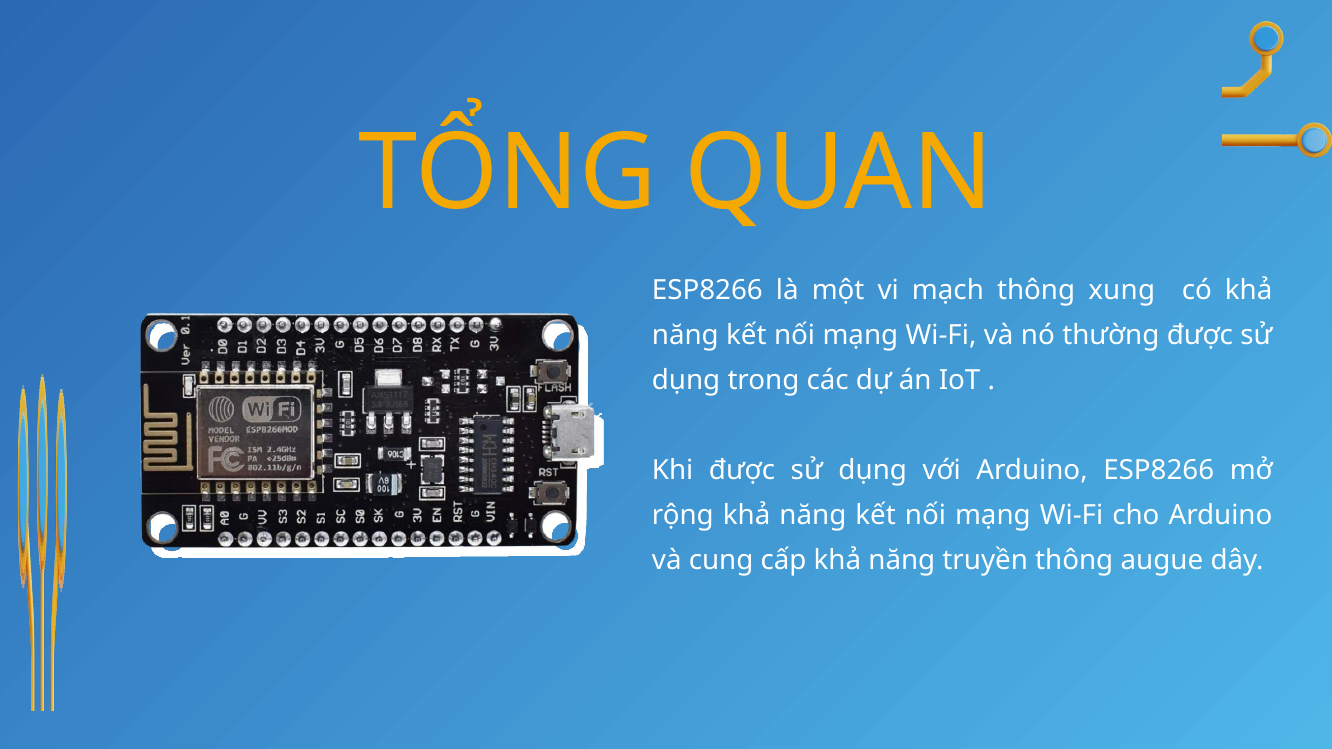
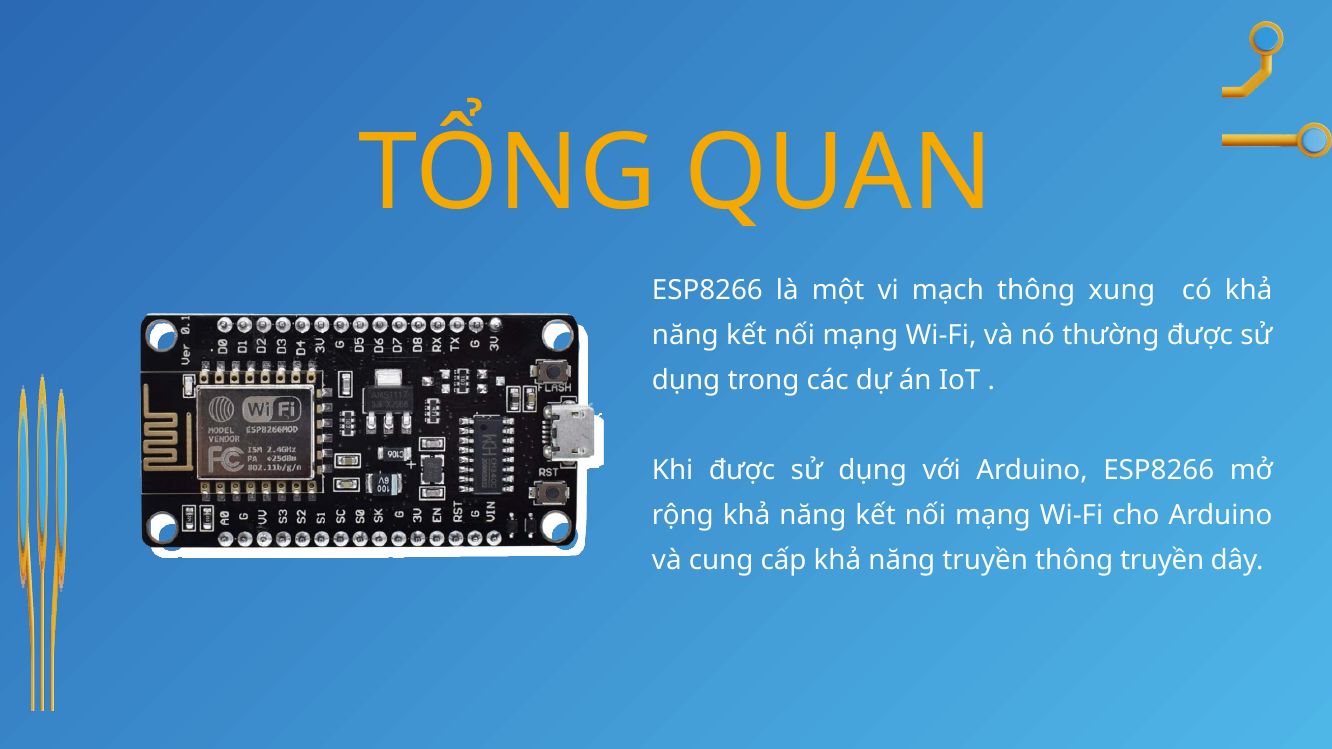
thông augue: augue -> truyền (1162, 561)
